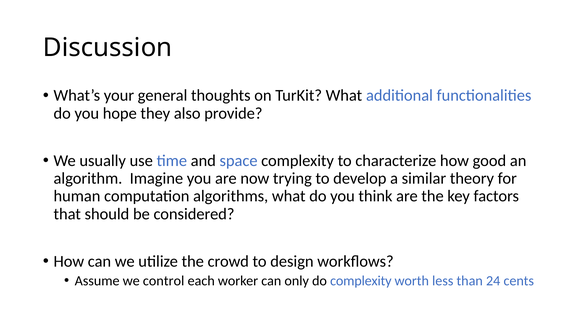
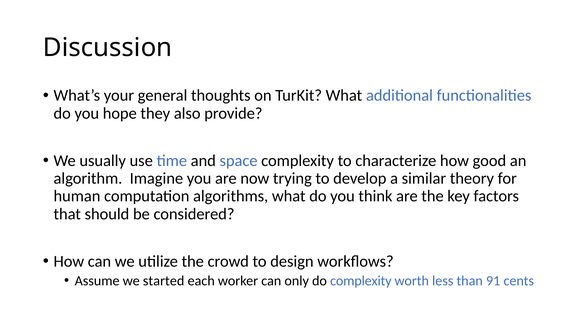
control: control -> started (164, 280)
24: 24 -> 91 (493, 280)
